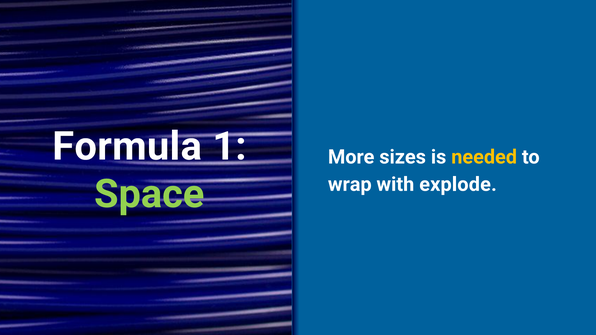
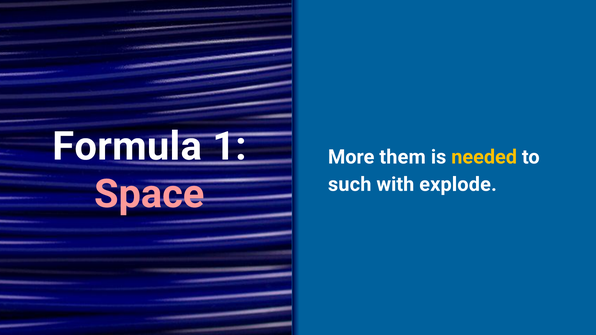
sizes: sizes -> them (403, 157)
wrap: wrap -> such (350, 184)
Space colour: light green -> pink (149, 194)
